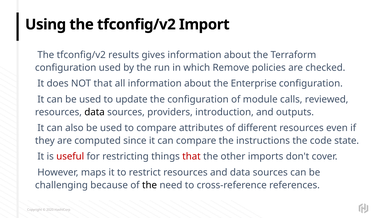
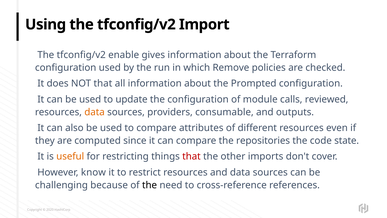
results: results -> enable (124, 55)
Enterprise: Enterprise -> Prompted (254, 83)
data colour: black -> orange (95, 112)
introduction: introduction -> consumable (224, 112)
instructions: instructions -> repositories (263, 141)
useful colour: red -> orange (70, 156)
maps: maps -> know (93, 172)
